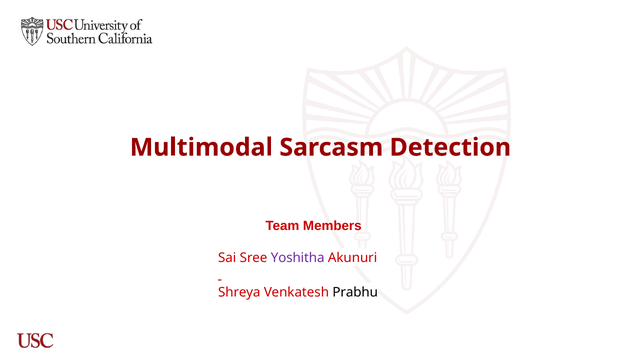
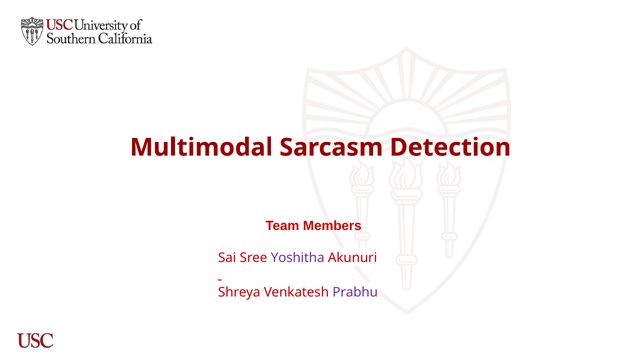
Prabhu colour: black -> purple (355, 293)
